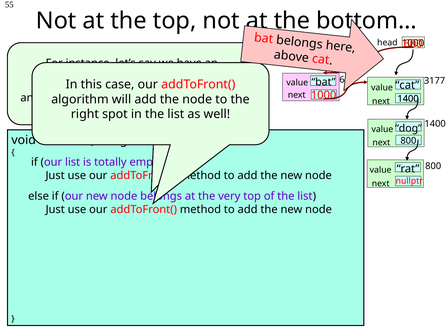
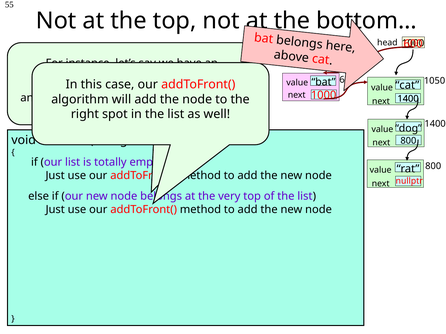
3177: 3177 -> 1050 (435, 81)
